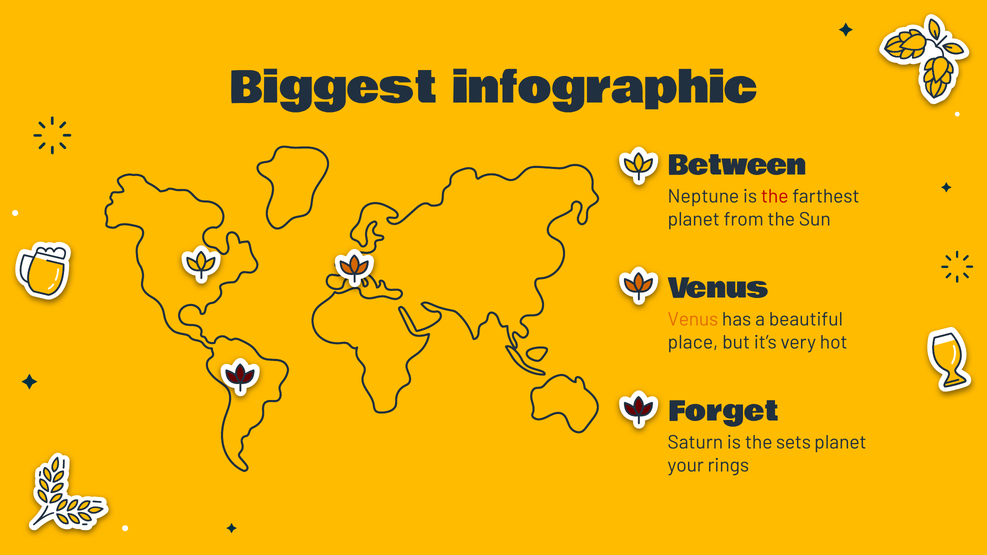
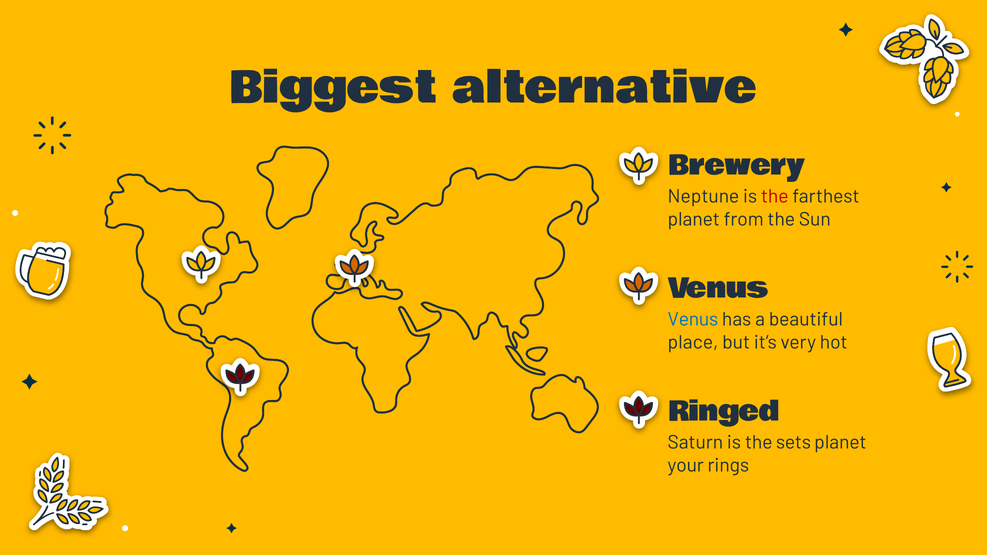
infographic: infographic -> alternative (605, 88)
Between: Between -> Brewery (737, 166)
Venus colour: orange -> blue (693, 319)
Forget: Forget -> Ringed (724, 412)
